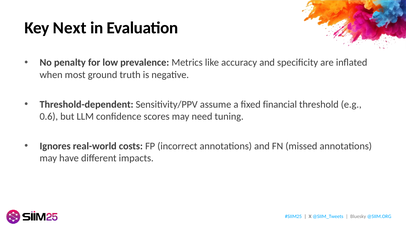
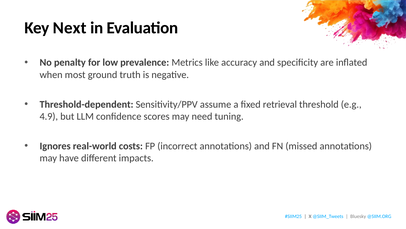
financial: financial -> retrieval (280, 104)
0.6: 0.6 -> 4.9 (49, 116)
